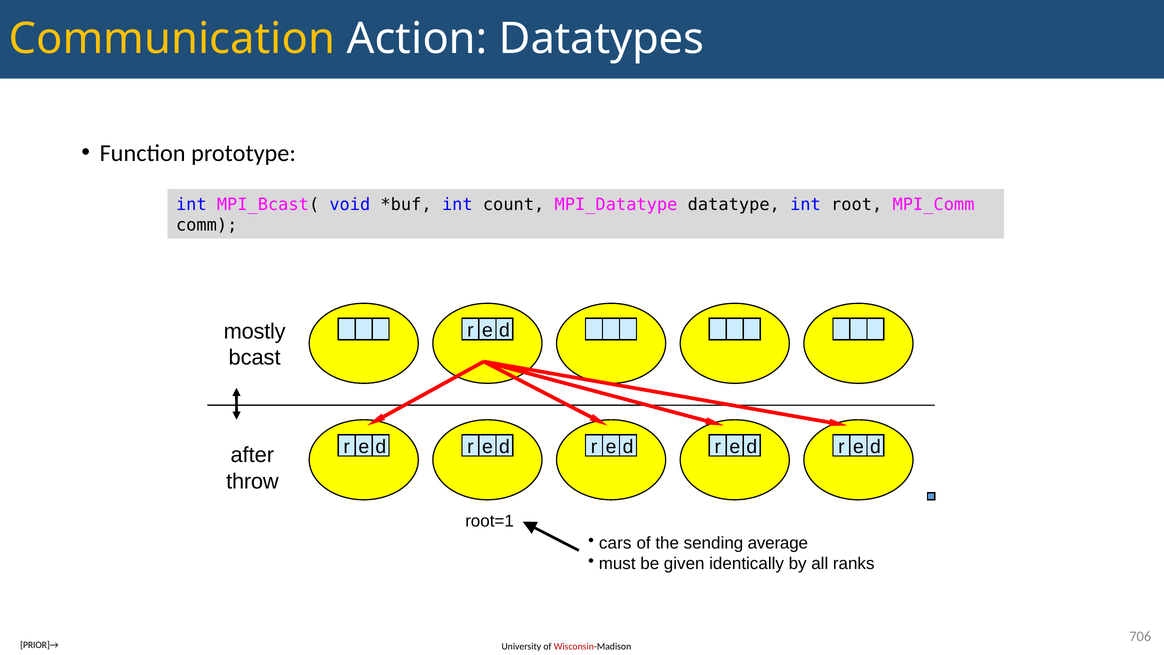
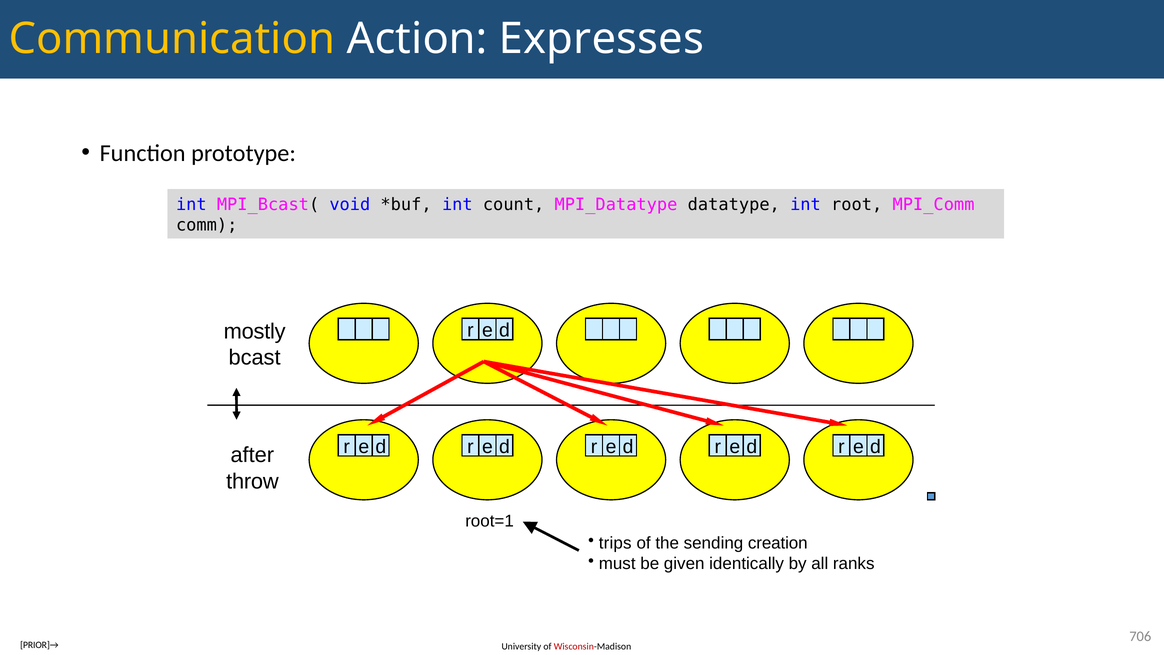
Datatypes: Datatypes -> Expresses (601, 39)
cars: cars -> trips (615, 543)
average: average -> creation (778, 543)
